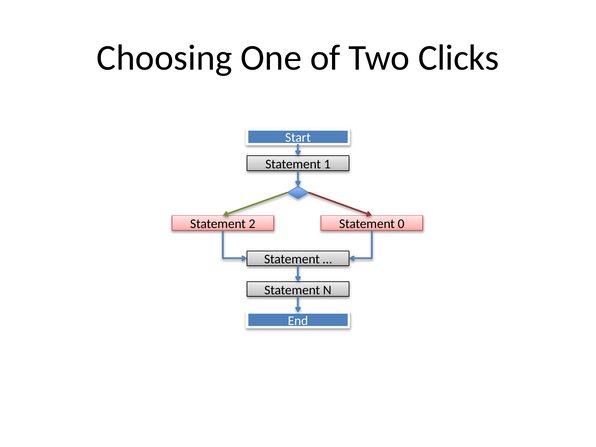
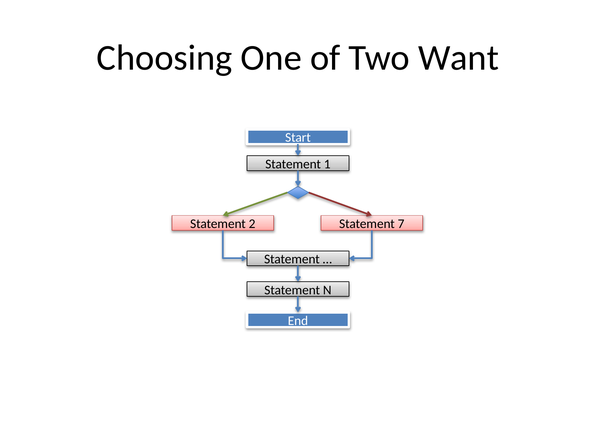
Clicks: Clicks -> Want (458, 58)
0: 0 -> 7 (401, 224)
